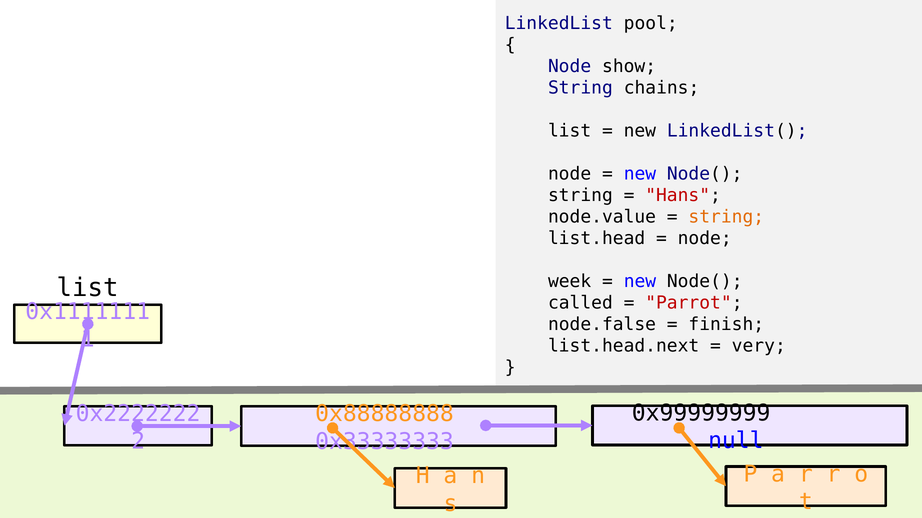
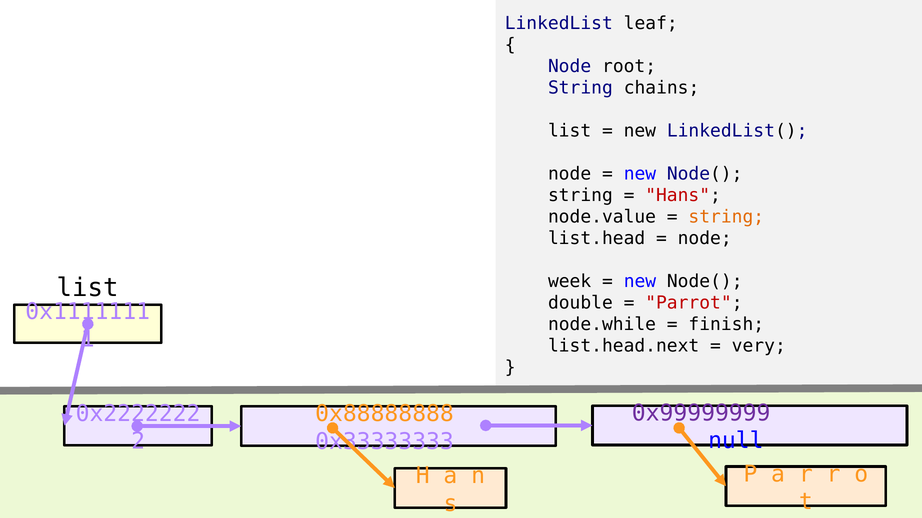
pool: pool -> leaf (651, 23)
show: show -> root (629, 66)
called: called -> double (580, 303)
node.false: node.false -> node.while (602, 325)
0x99999999 colour: black -> purple (701, 414)
